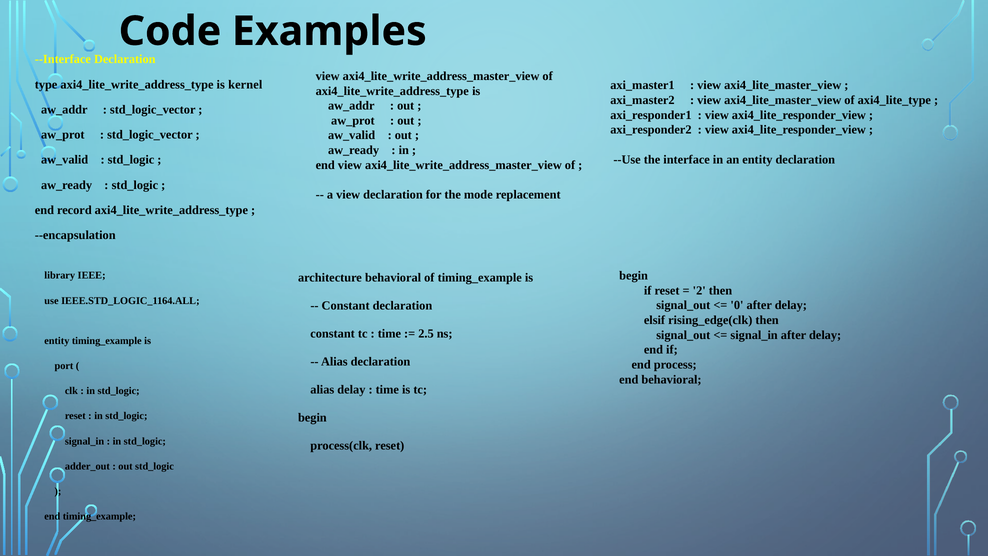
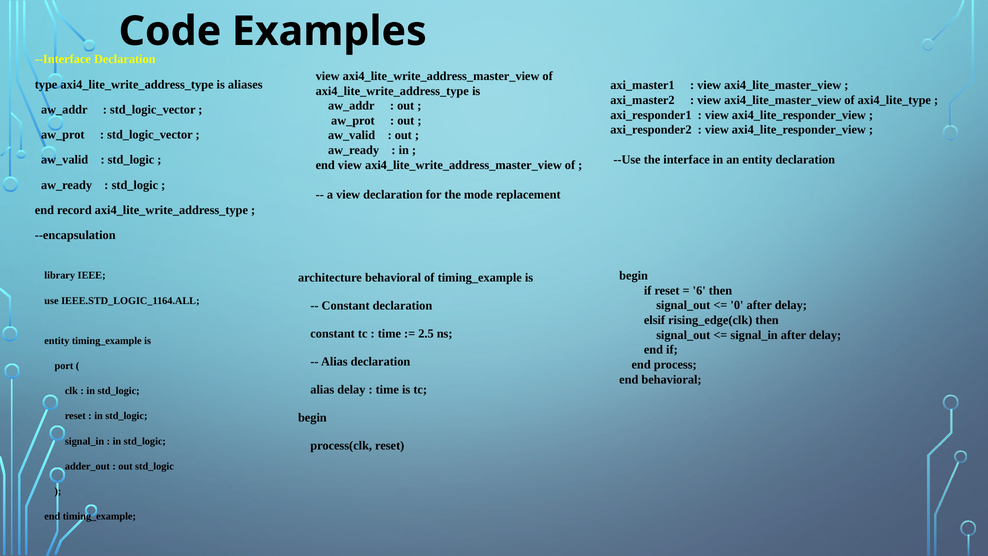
kernel: kernel -> aliases (245, 84)
2: 2 -> 6 (699, 290)
